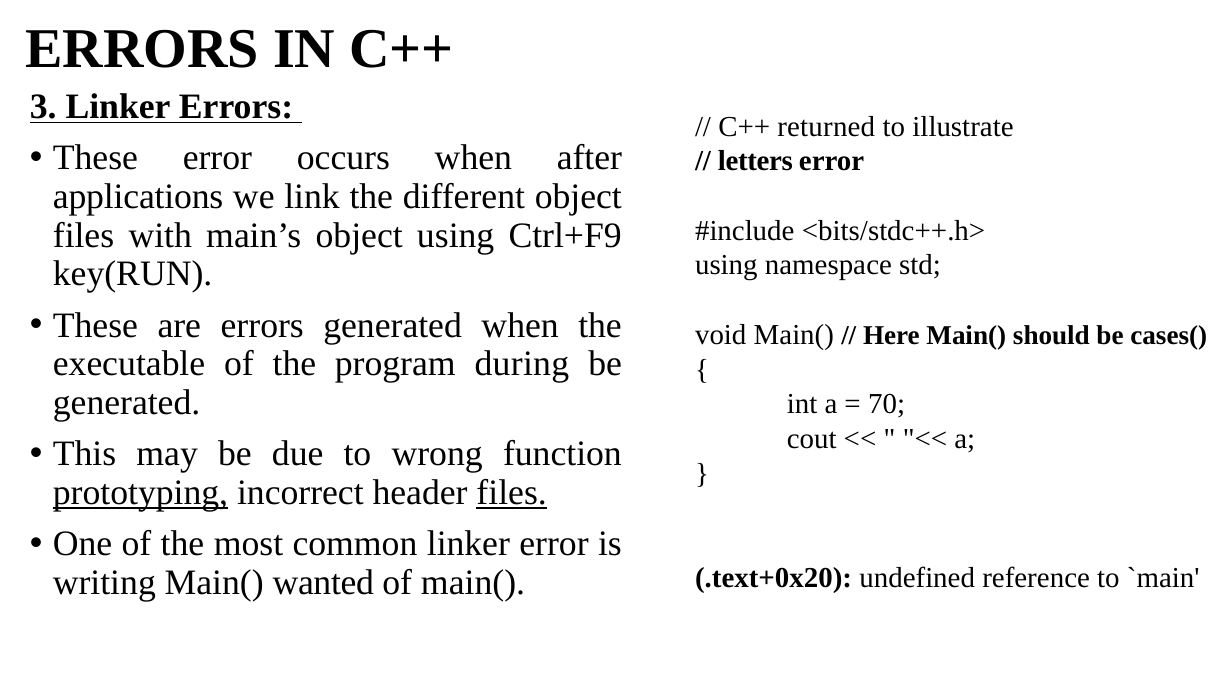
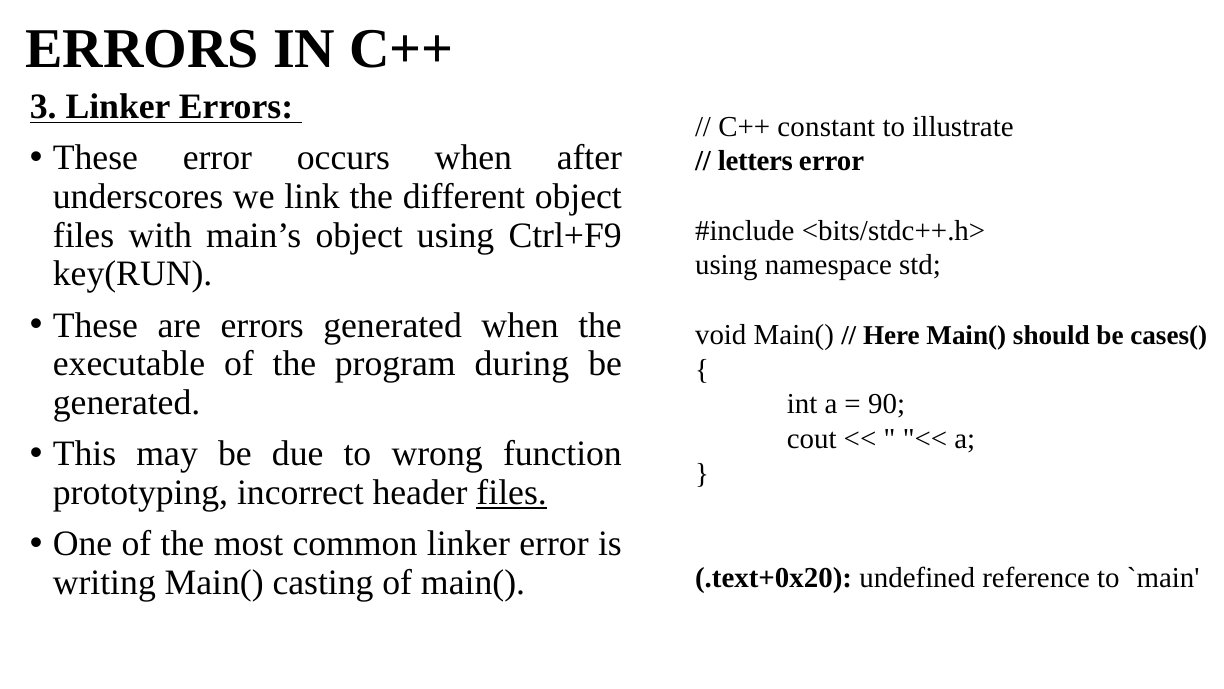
returned: returned -> constant (826, 126)
applications: applications -> underscores (138, 197)
70: 70 -> 90 (887, 404)
prototyping underline: present -> none (141, 492)
wanted: wanted -> casting (323, 582)
